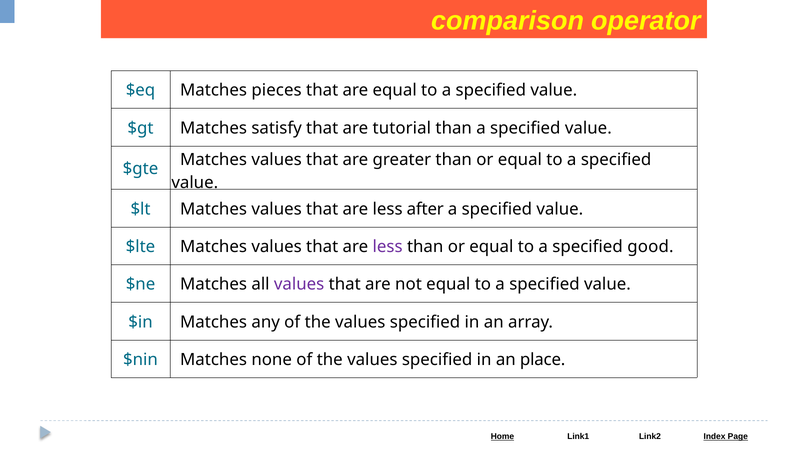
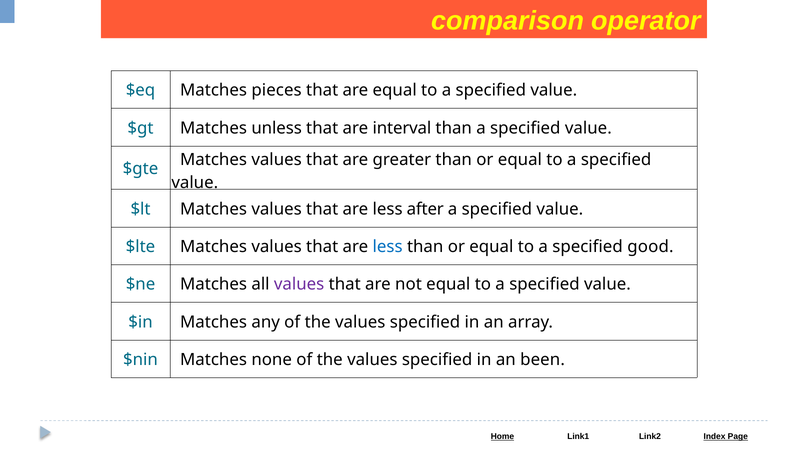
satisfy: satisfy -> unless (277, 128)
tutorial: tutorial -> interval (402, 128)
less colour: purple -> blue (388, 247)
place: place -> been (543, 360)
